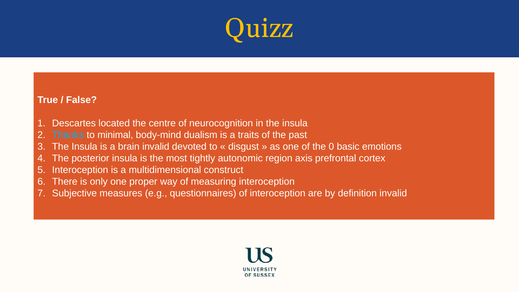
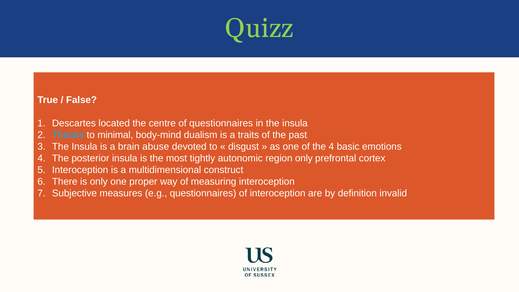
Quizz colour: yellow -> light green (259, 28)
of neurocognition: neurocognition -> questionnaires (221, 123)
brain invalid: invalid -> abuse (156, 147)
the 0: 0 -> 4 (331, 147)
region axis: axis -> only (304, 158)
